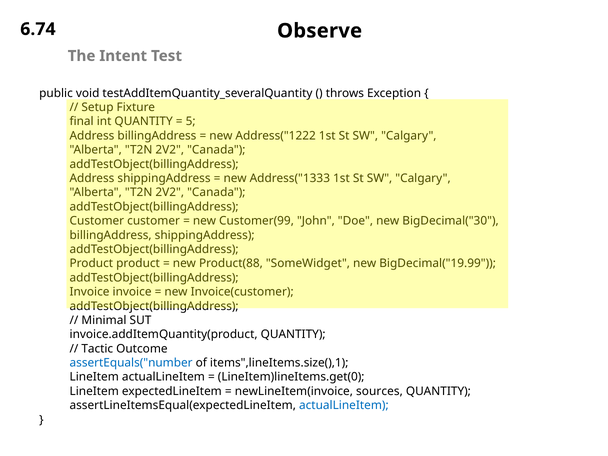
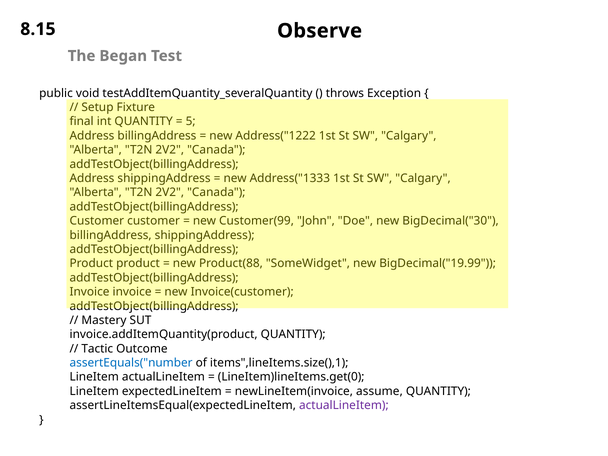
6.74: 6.74 -> 8.15 (38, 29)
Intent: Intent -> Began (123, 56)
Minimal: Minimal -> Mastery (104, 320)
sources: sources -> assume (379, 391)
actualLineItem colour: blue -> purple (344, 405)
